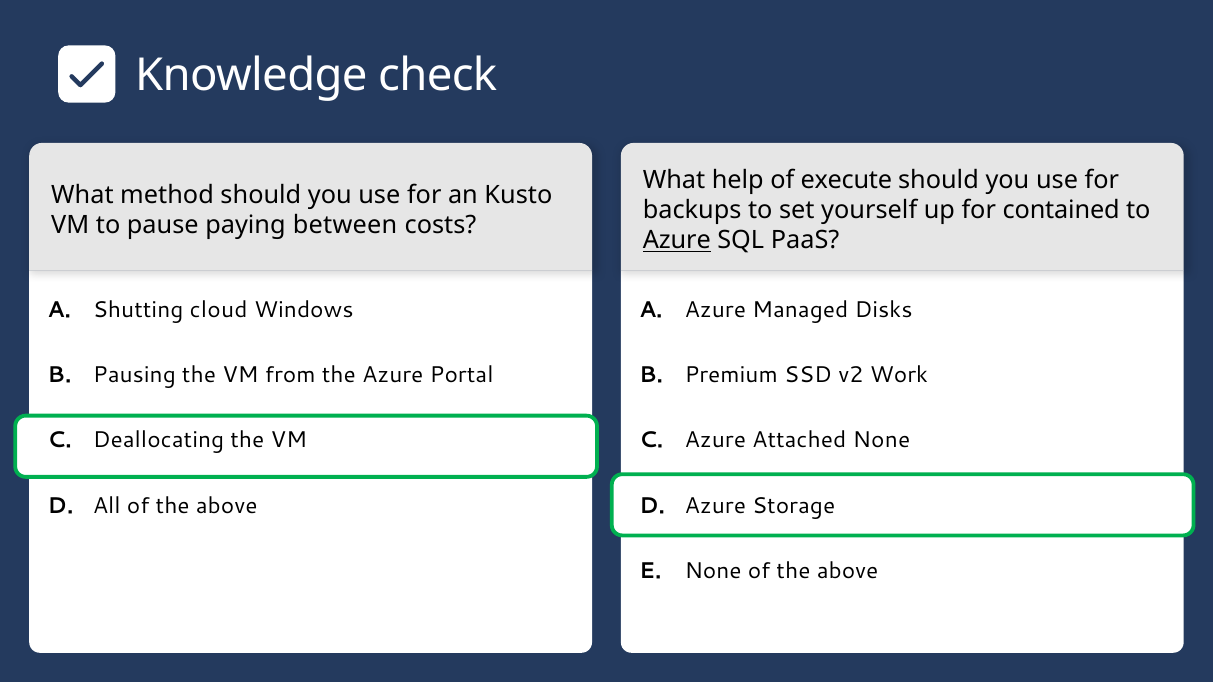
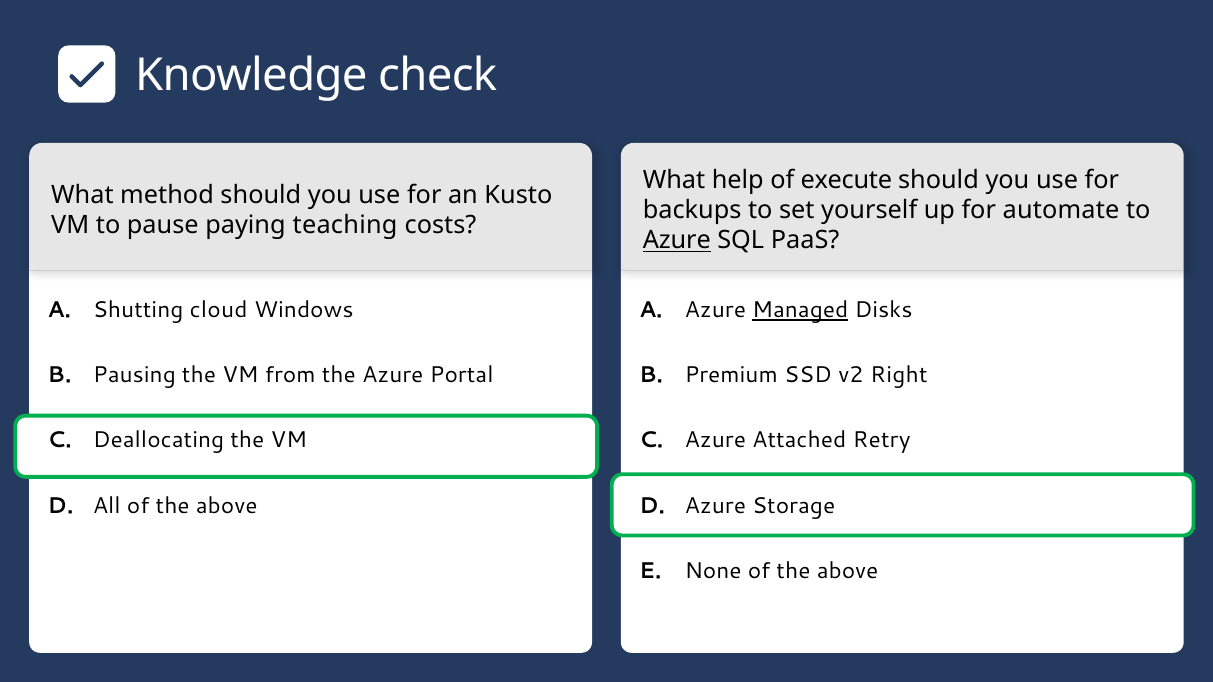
contained: contained -> automate (1061, 210)
between: between -> teaching (345, 226)
Managed underline: none -> present (800, 310)
Work: Work -> Right (899, 375)
Attached None: None -> Retry (882, 441)
